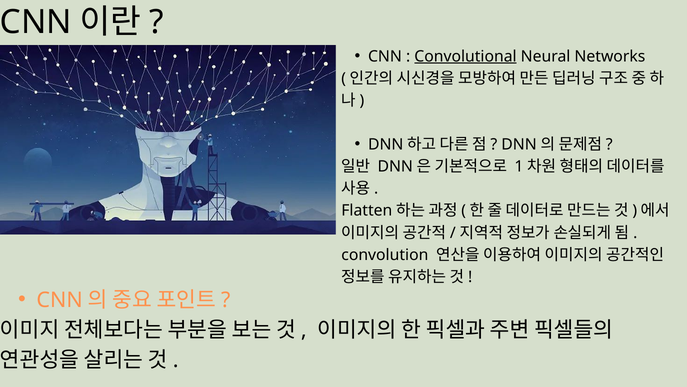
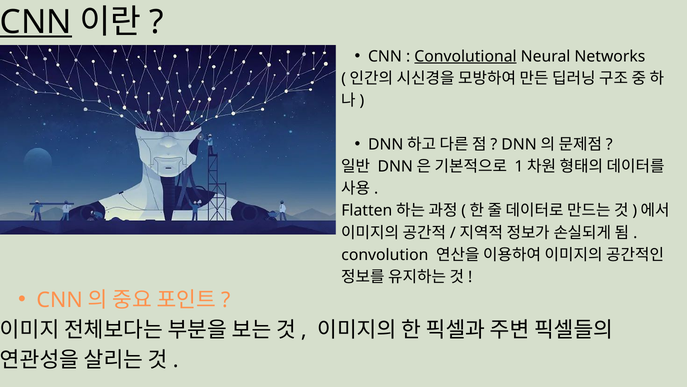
CNN underline: none -> present (36, 22)
